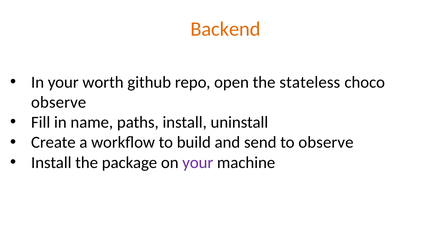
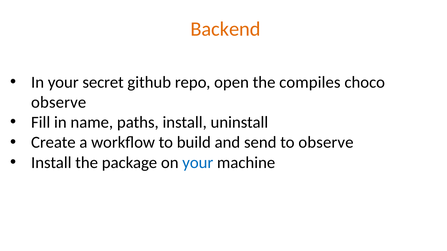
worth: worth -> secret (103, 82)
stateless: stateless -> compiles (310, 82)
your colour: purple -> blue (198, 163)
